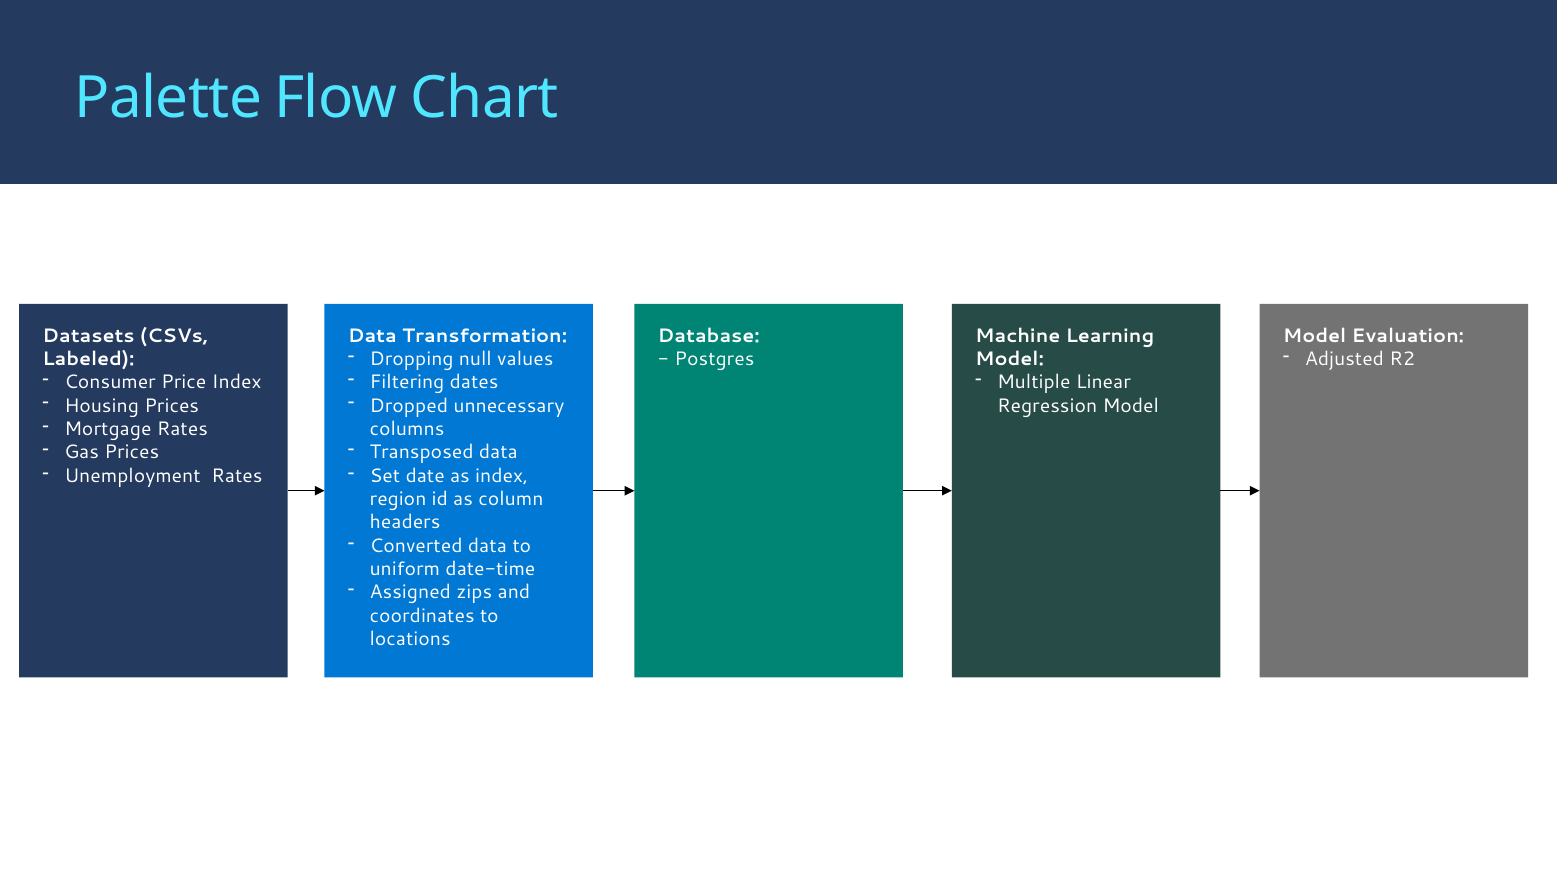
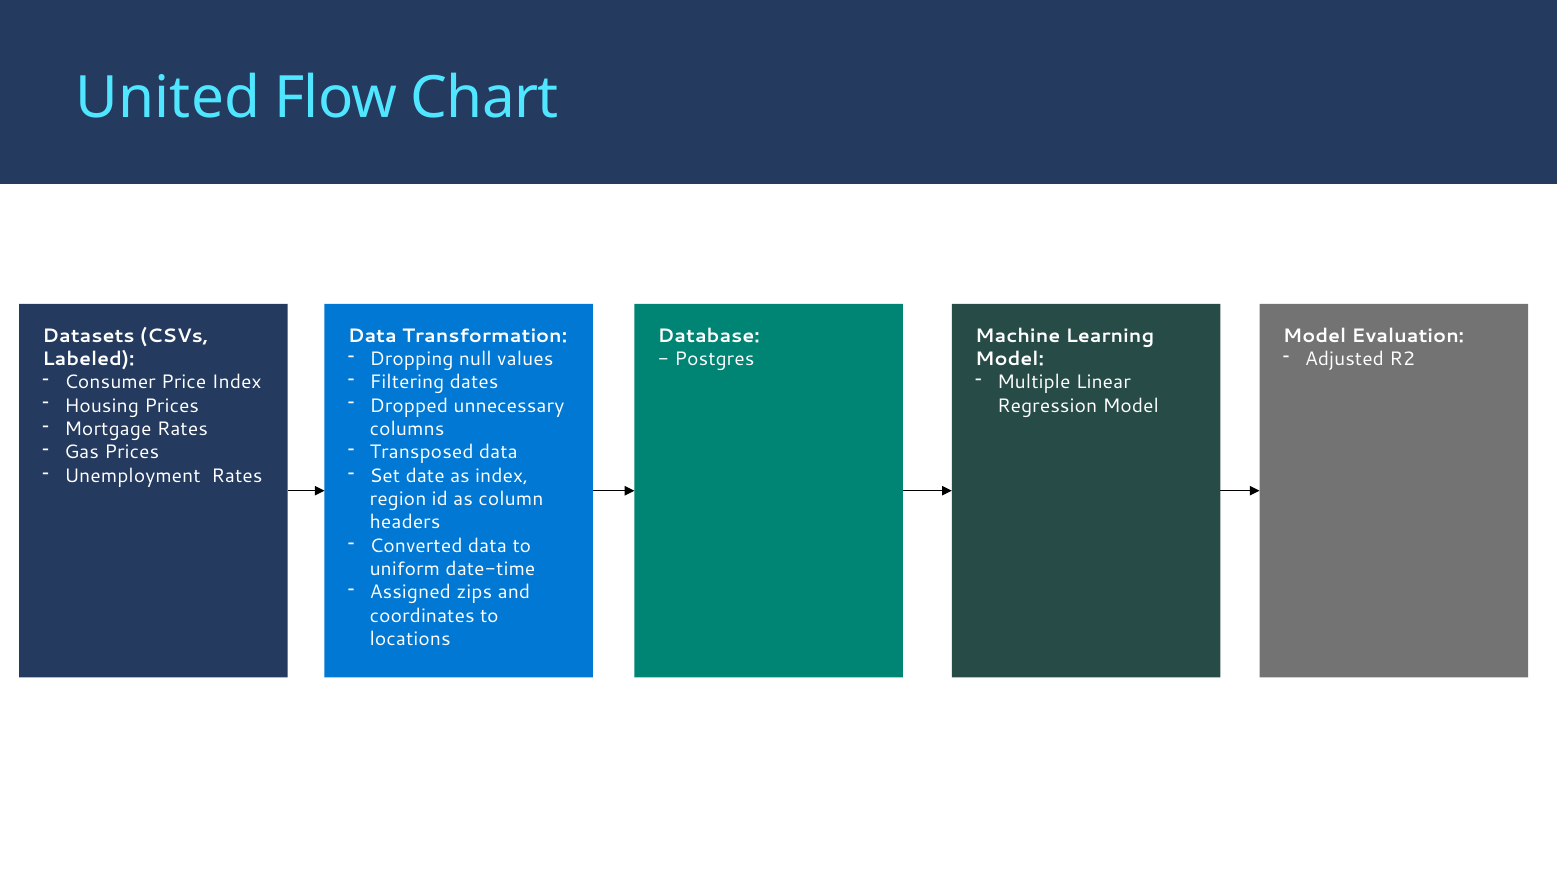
Palette: Palette -> United (168, 98)
